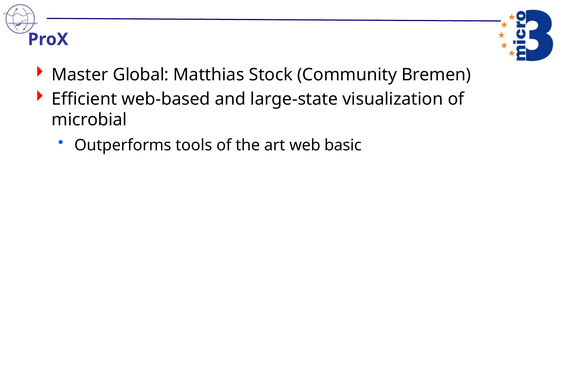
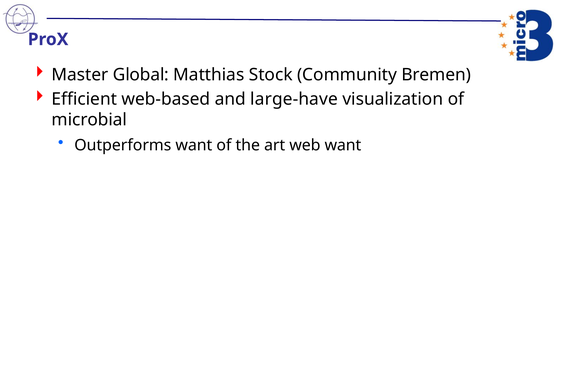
large-state: large-state -> large-have (294, 99)
Outperforms tools: tools -> want (194, 145)
web basic: basic -> want (343, 145)
